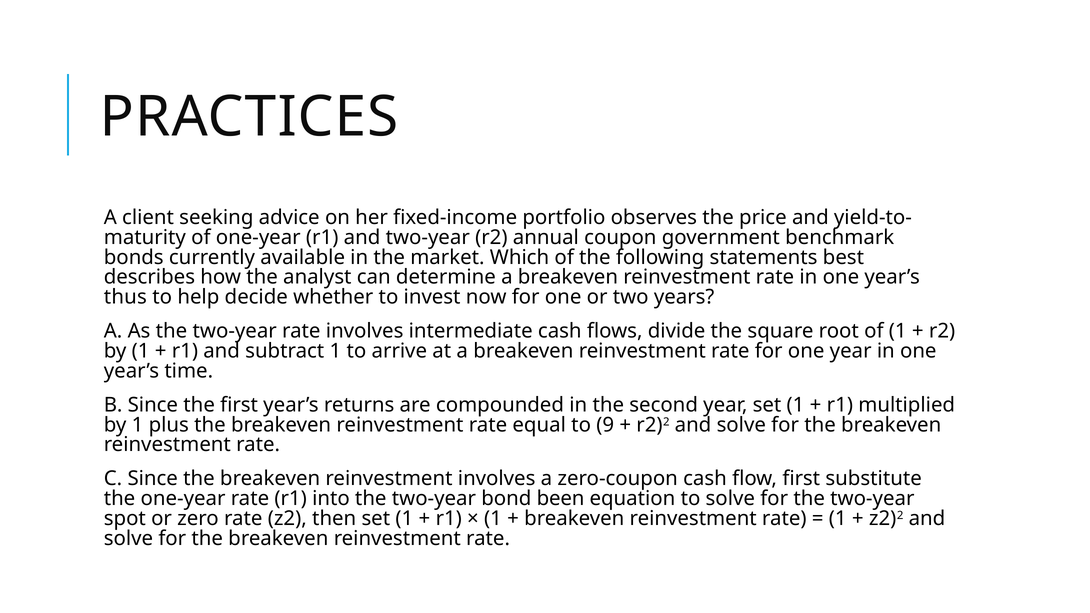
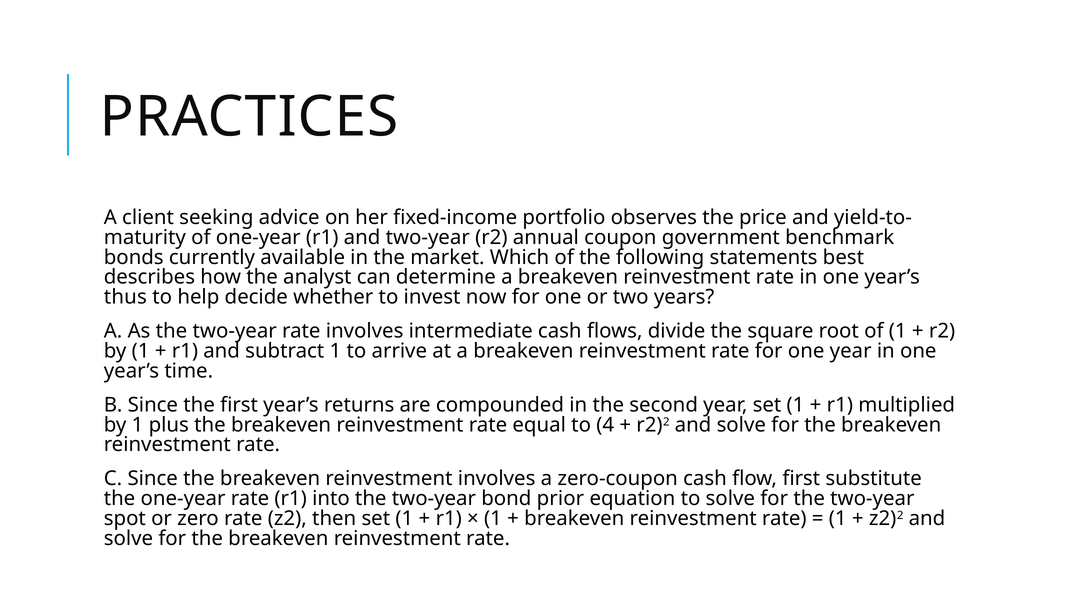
9: 9 -> 4 (605, 425)
been: been -> prior (560, 499)
